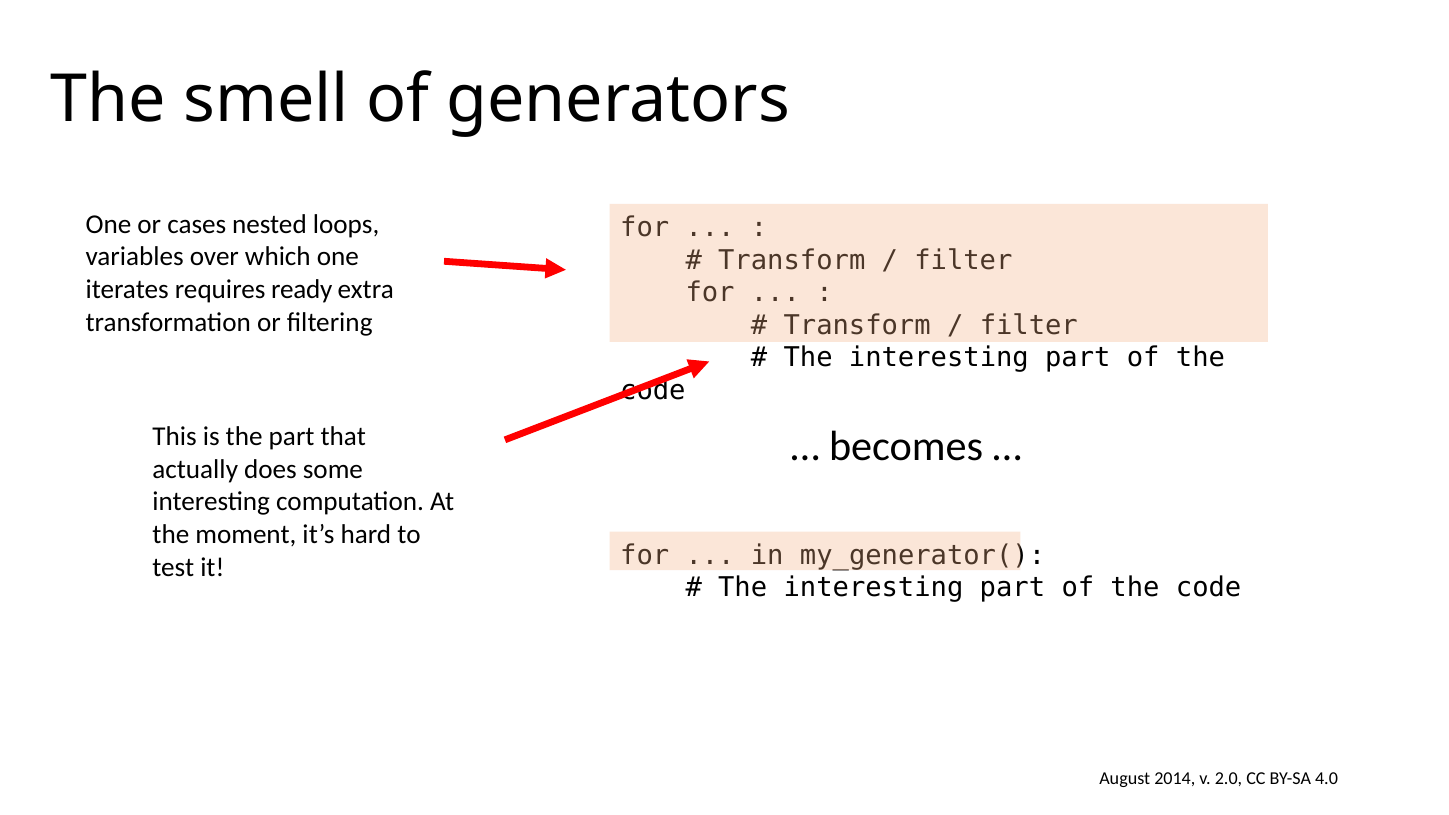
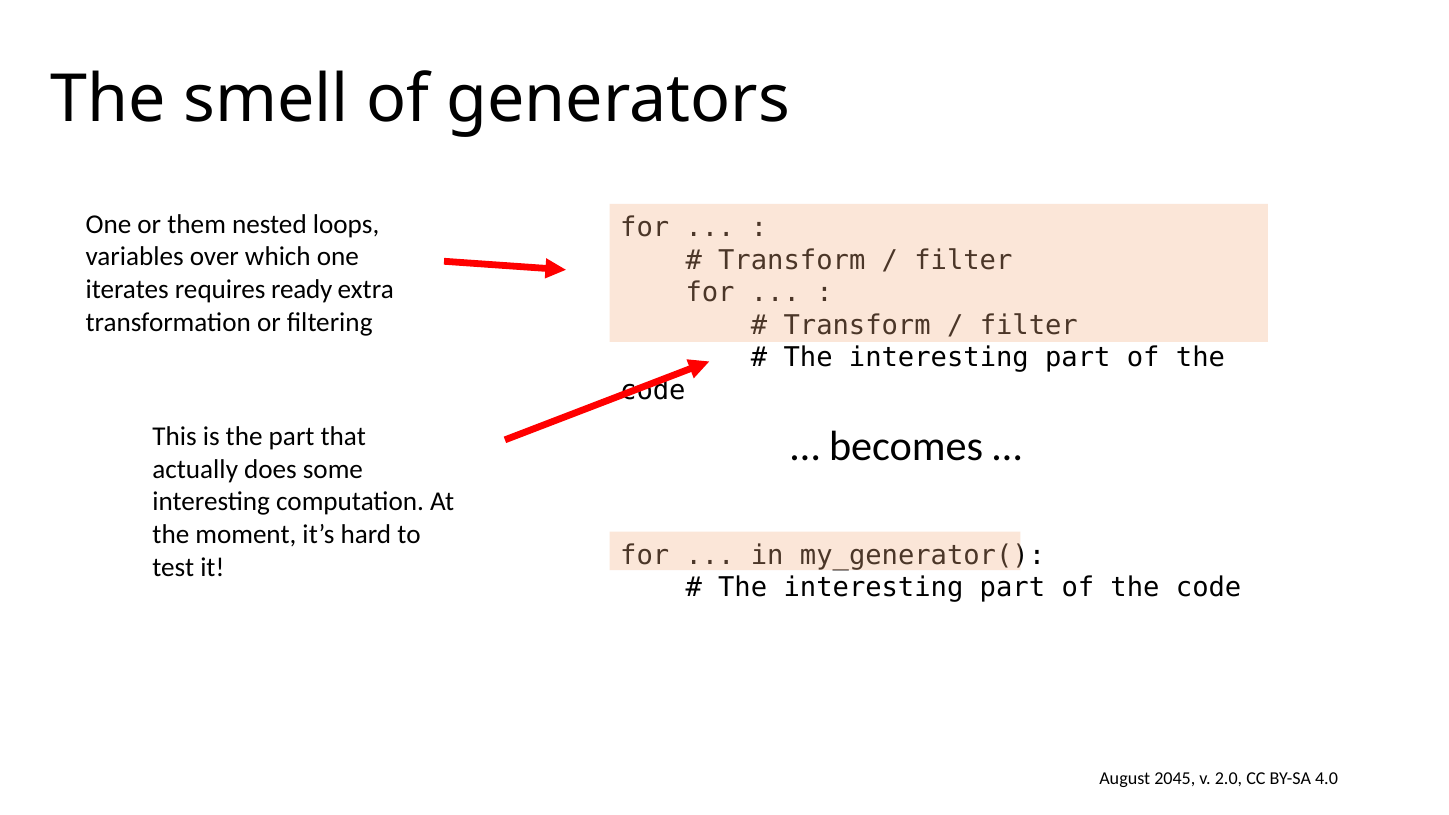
cases: cases -> them (197, 224)
2014: 2014 -> 2045 (1175, 778)
